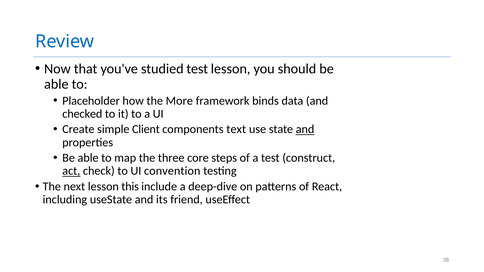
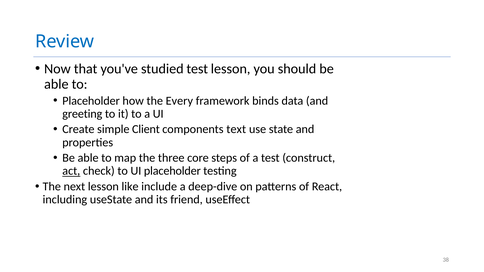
More: More -> Every (179, 101)
checked: checked -> greeting (82, 114)
and underline: present -> none (305, 129)
UI convention: convention -> placeholder (172, 171)
this: this -> like (130, 187)
